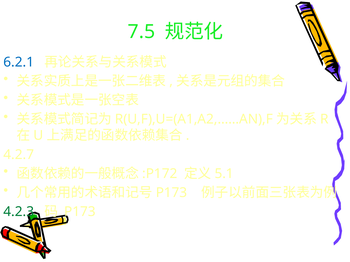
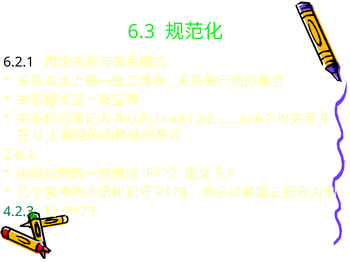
7.5: 7.5 -> 6.3 (141, 32)
6.2.1 colour: blue -> black (19, 62)
4.2.7: 4.2.7 -> 2.8.4 (19, 155)
